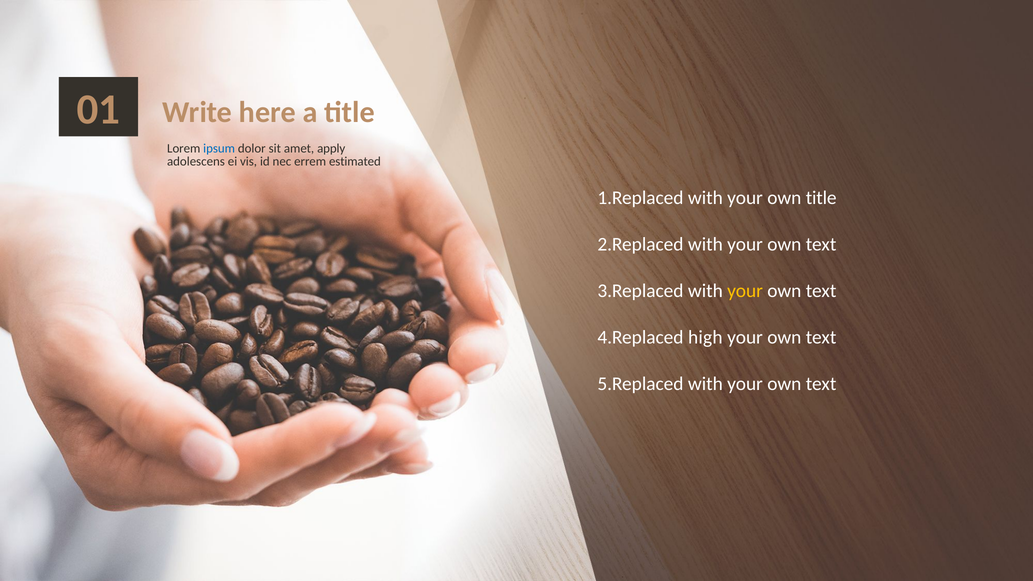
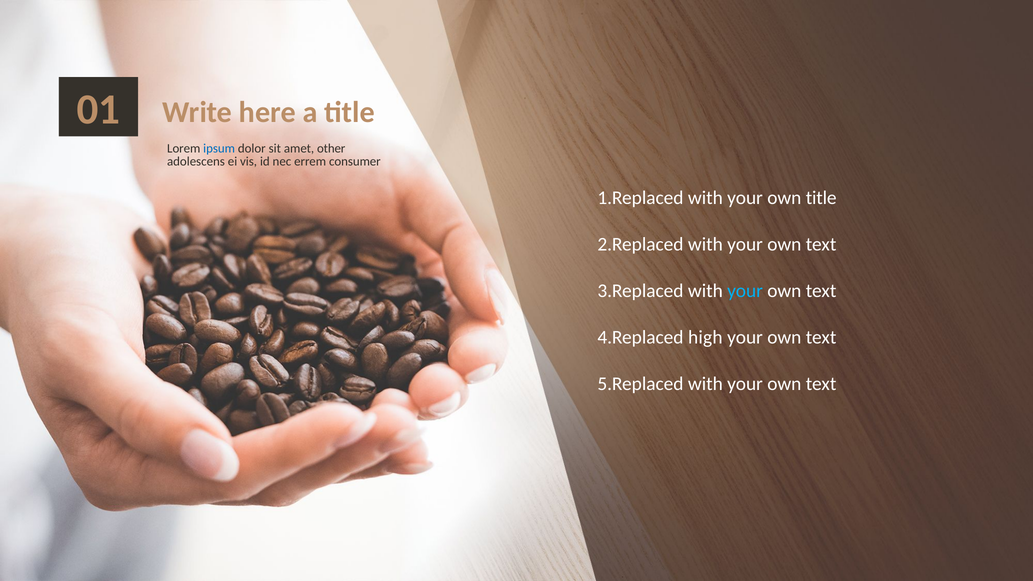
apply: apply -> other (331, 148)
estimated: estimated -> consumer (355, 161)
your colour: yellow -> light blue (745, 291)
